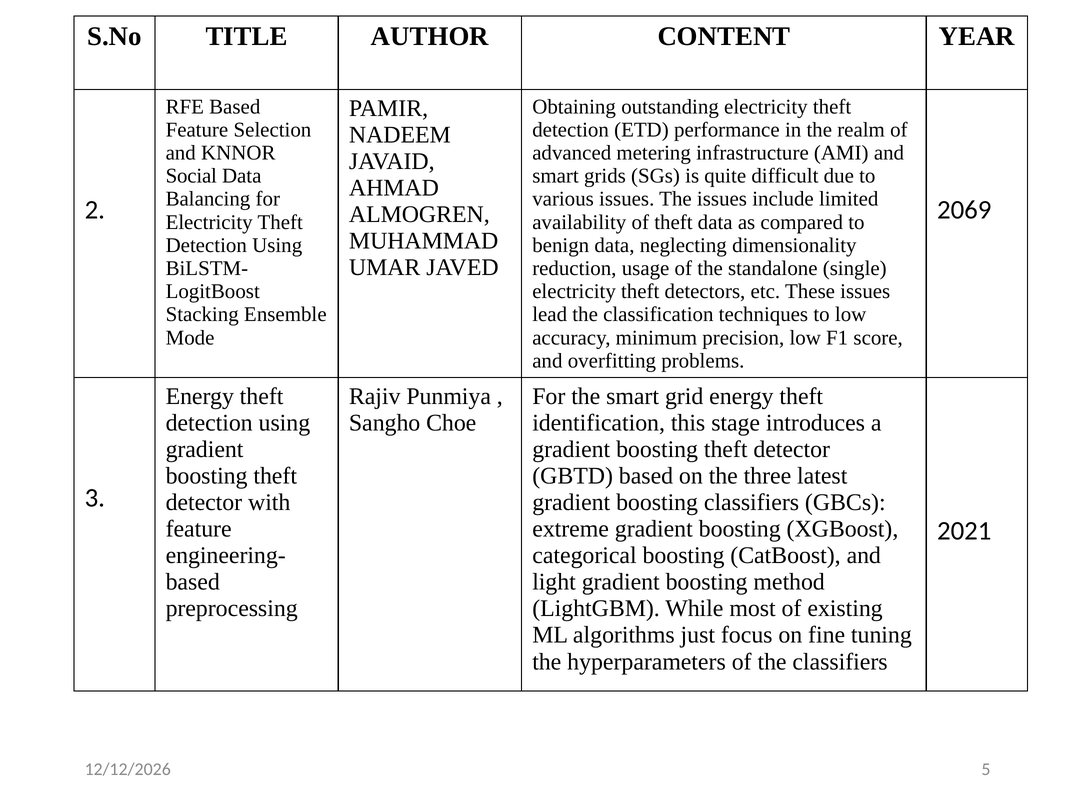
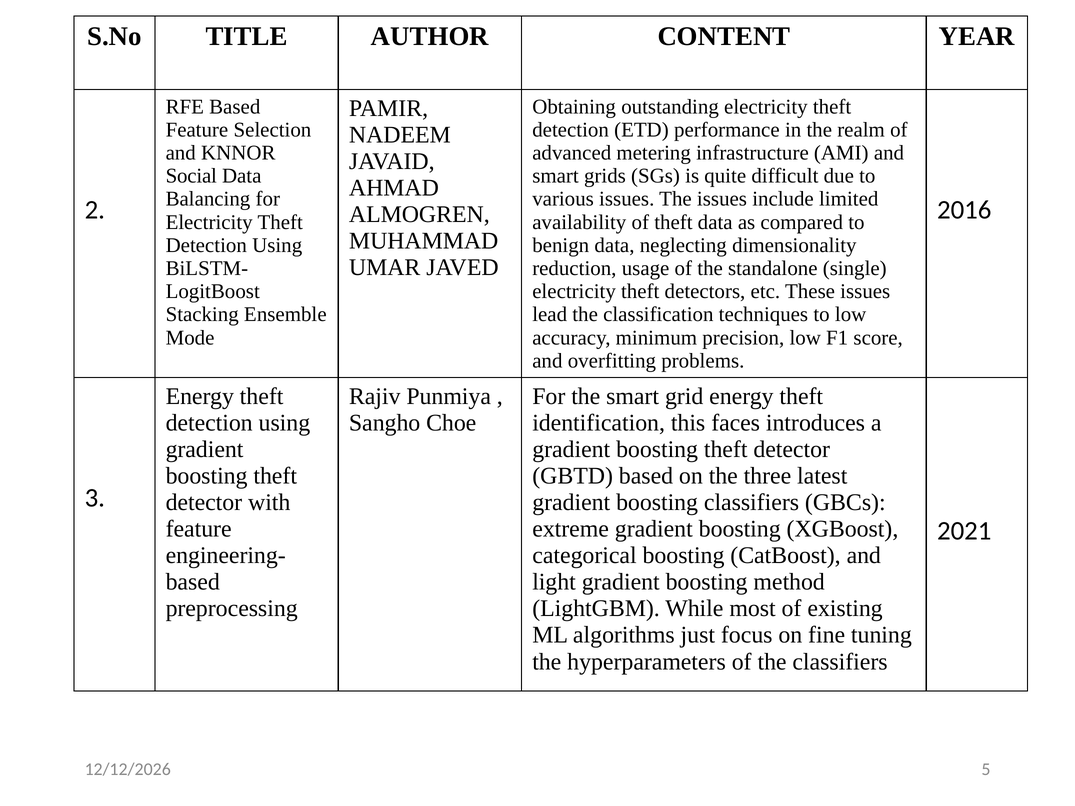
2069: 2069 -> 2016 (964, 210)
stage: stage -> faces (736, 423)
